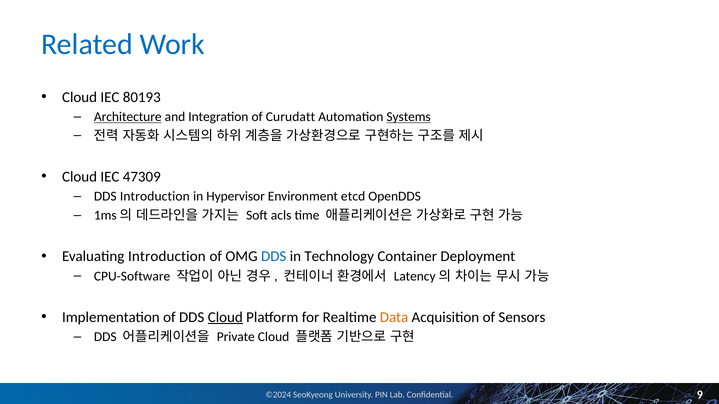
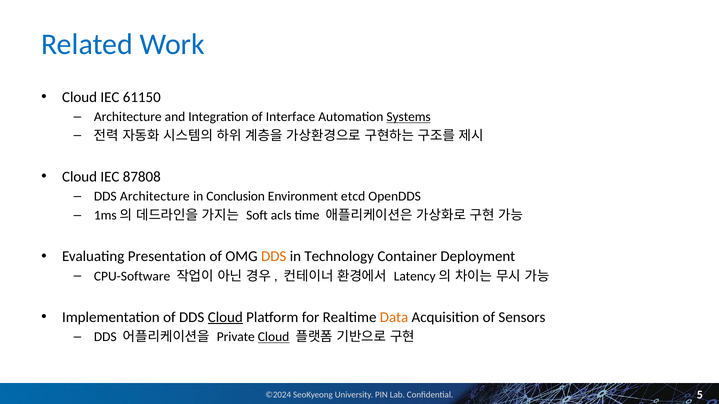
80193: 80193 -> 61150 (142, 97)
Architecture underline: present -> none (128, 117)
Curudatt: Curudatt -> Interface (291, 117)
47309: 47309 -> 87808 (142, 177)
DDS Introduction: Introduction -> Architecture (155, 197)
Hypervisor: Hypervisor -> Conclusion (236, 197)
Evaluating Introduction: Introduction -> Presentation (167, 257)
DDS colour: blue -> orange (274, 257)
Cloud underline: none -> present (274, 337)
9: 9 -> 5 (700, 395)
